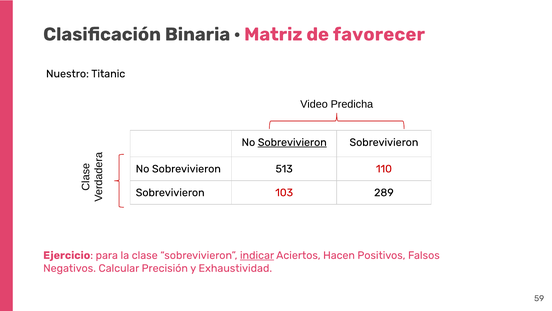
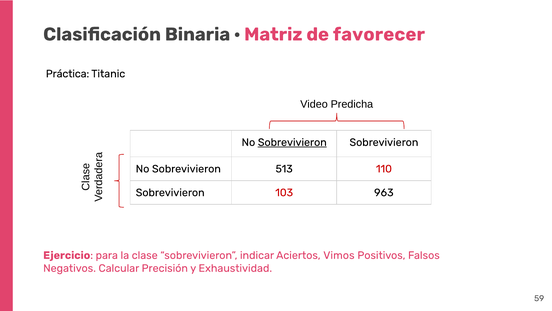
Nuestro: Nuestro -> Práctica (68, 74)
289: 289 -> 963 (384, 192)
indicar underline: present -> none (257, 255)
Hacen: Hacen -> Vimos (339, 255)
